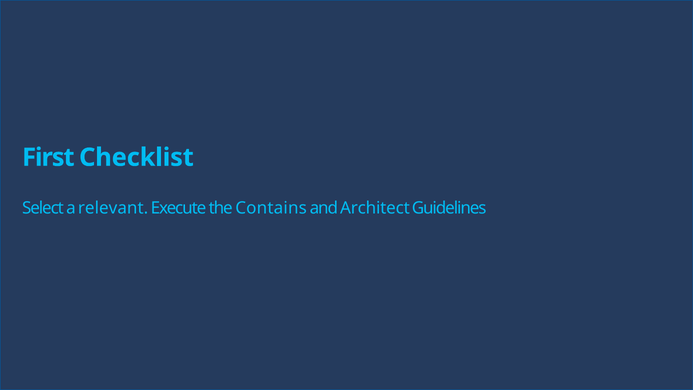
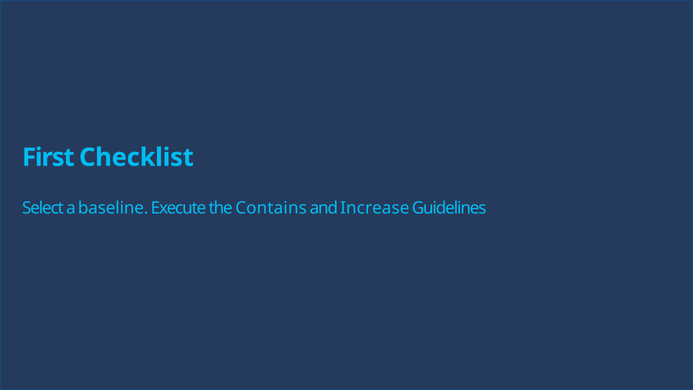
relevant: relevant -> baseline (113, 208)
Architect: Architect -> Increase (375, 208)
